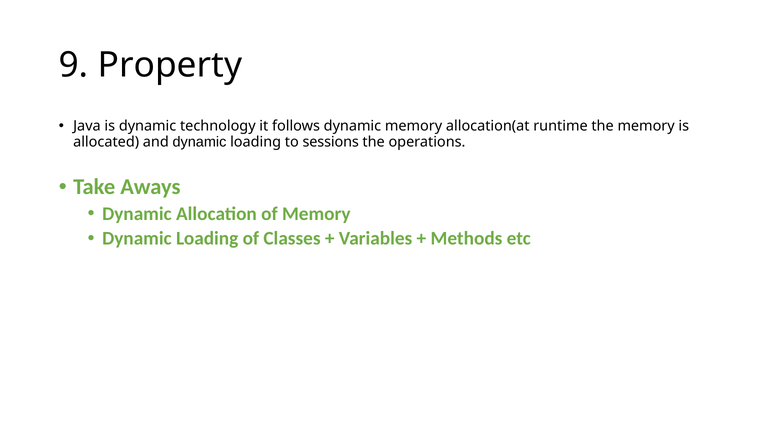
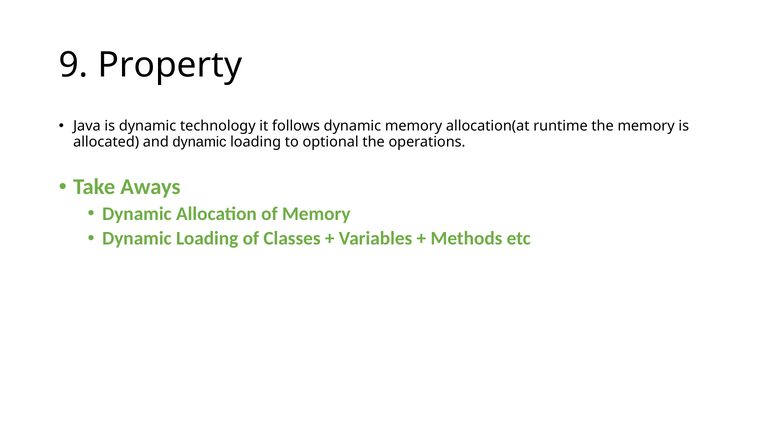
sessions: sessions -> optional (331, 142)
